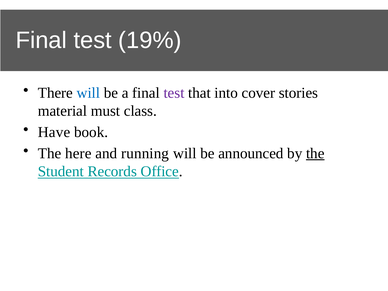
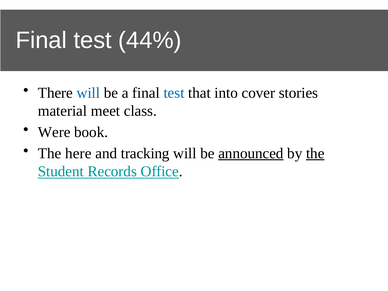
19%: 19% -> 44% (150, 40)
test colour: purple -> blue (174, 93)
must: must -> meet (105, 111)
Have: Have -> Were (54, 132)
running: running -> tracking (145, 153)
announced underline: none -> present (251, 153)
